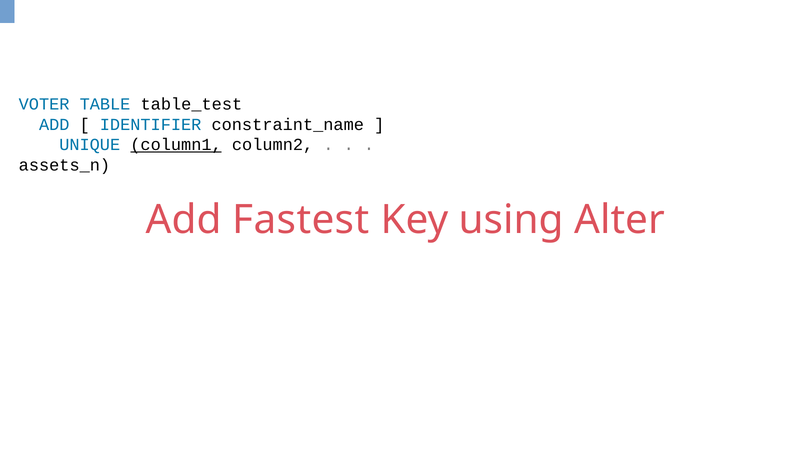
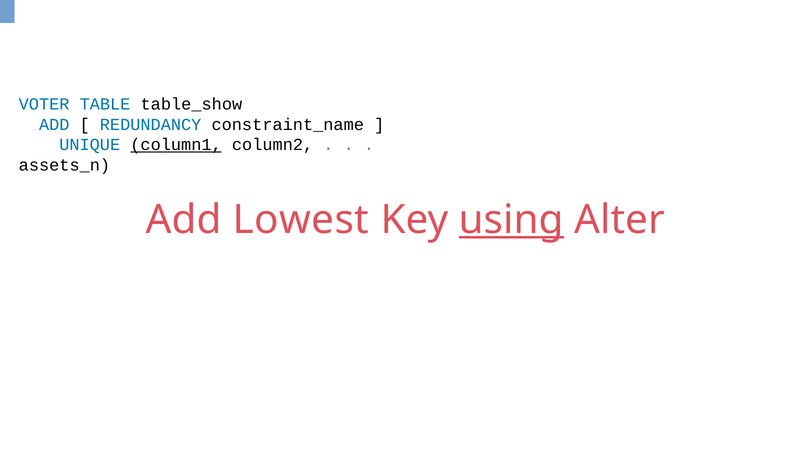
table_test: table_test -> table_show (191, 104)
IDENTIFIER: IDENTIFIER -> REDUNDANCY (151, 125)
Fastest: Fastest -> Lowest (301, 220)
using underline: none -> present (511, 220)
